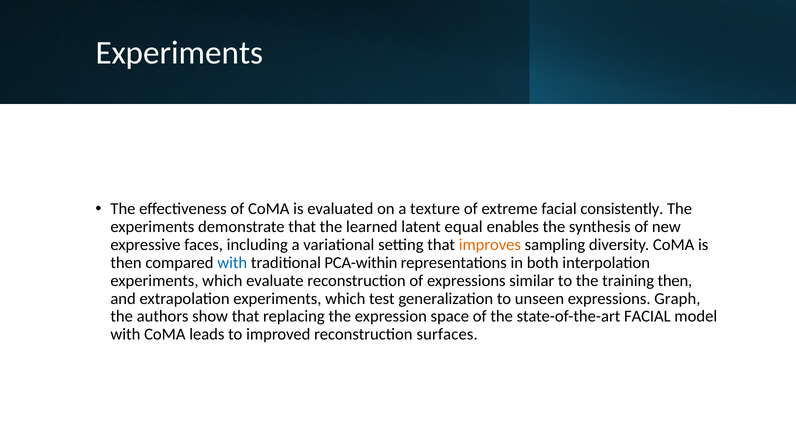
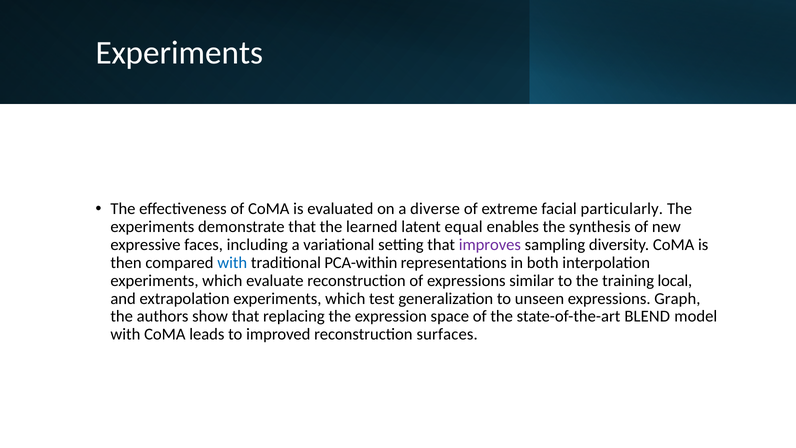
texture: texture -> diverse (435, 209)
consistently: consistently -> particularly (622, 209)
improves colour: orange -> purple (490, 245)
training then: then -> local (675, 280)
state-of-the-art FACIAL: FACIAL -> BLEND (647, 316)
